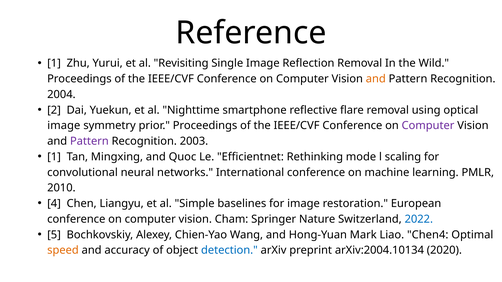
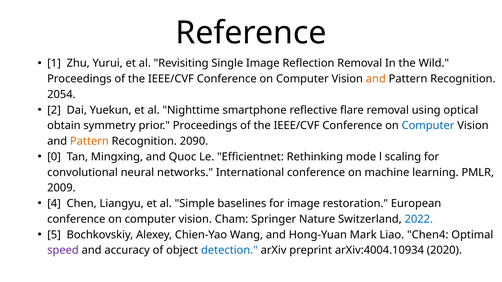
2004: 2004 -> 2054 (61, 95)
image: image -> obtain (64, 126)
Computer colour: purple -> blue (428, 126)
Pattern colour: purple -> orange (89, 141)
2003: 2003 -> 2090 (194, 141)
1: 1 -> 0 (54, 157)
2010: 2010 -> 2009 (61, 188)
speed colour: orange -> purple (63, 251)
arXiv:2004.10134: arXiv:2004.10134 -> arXiv:4004.10934 (379, 251)
